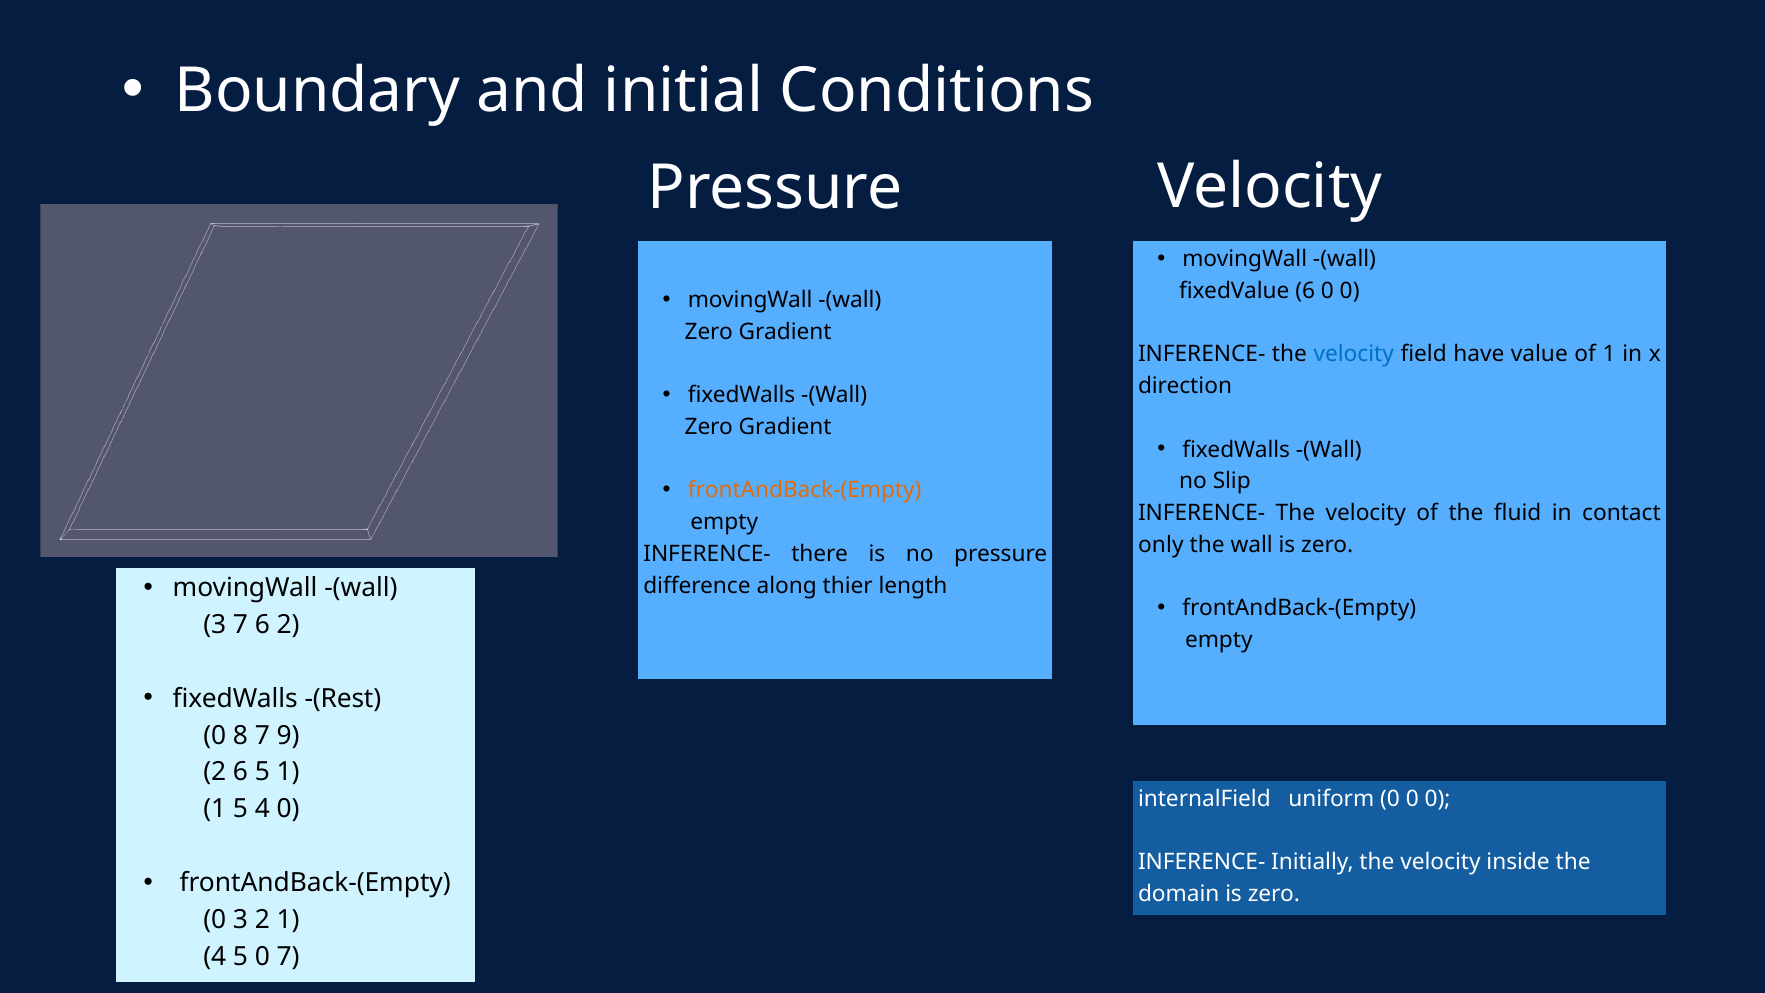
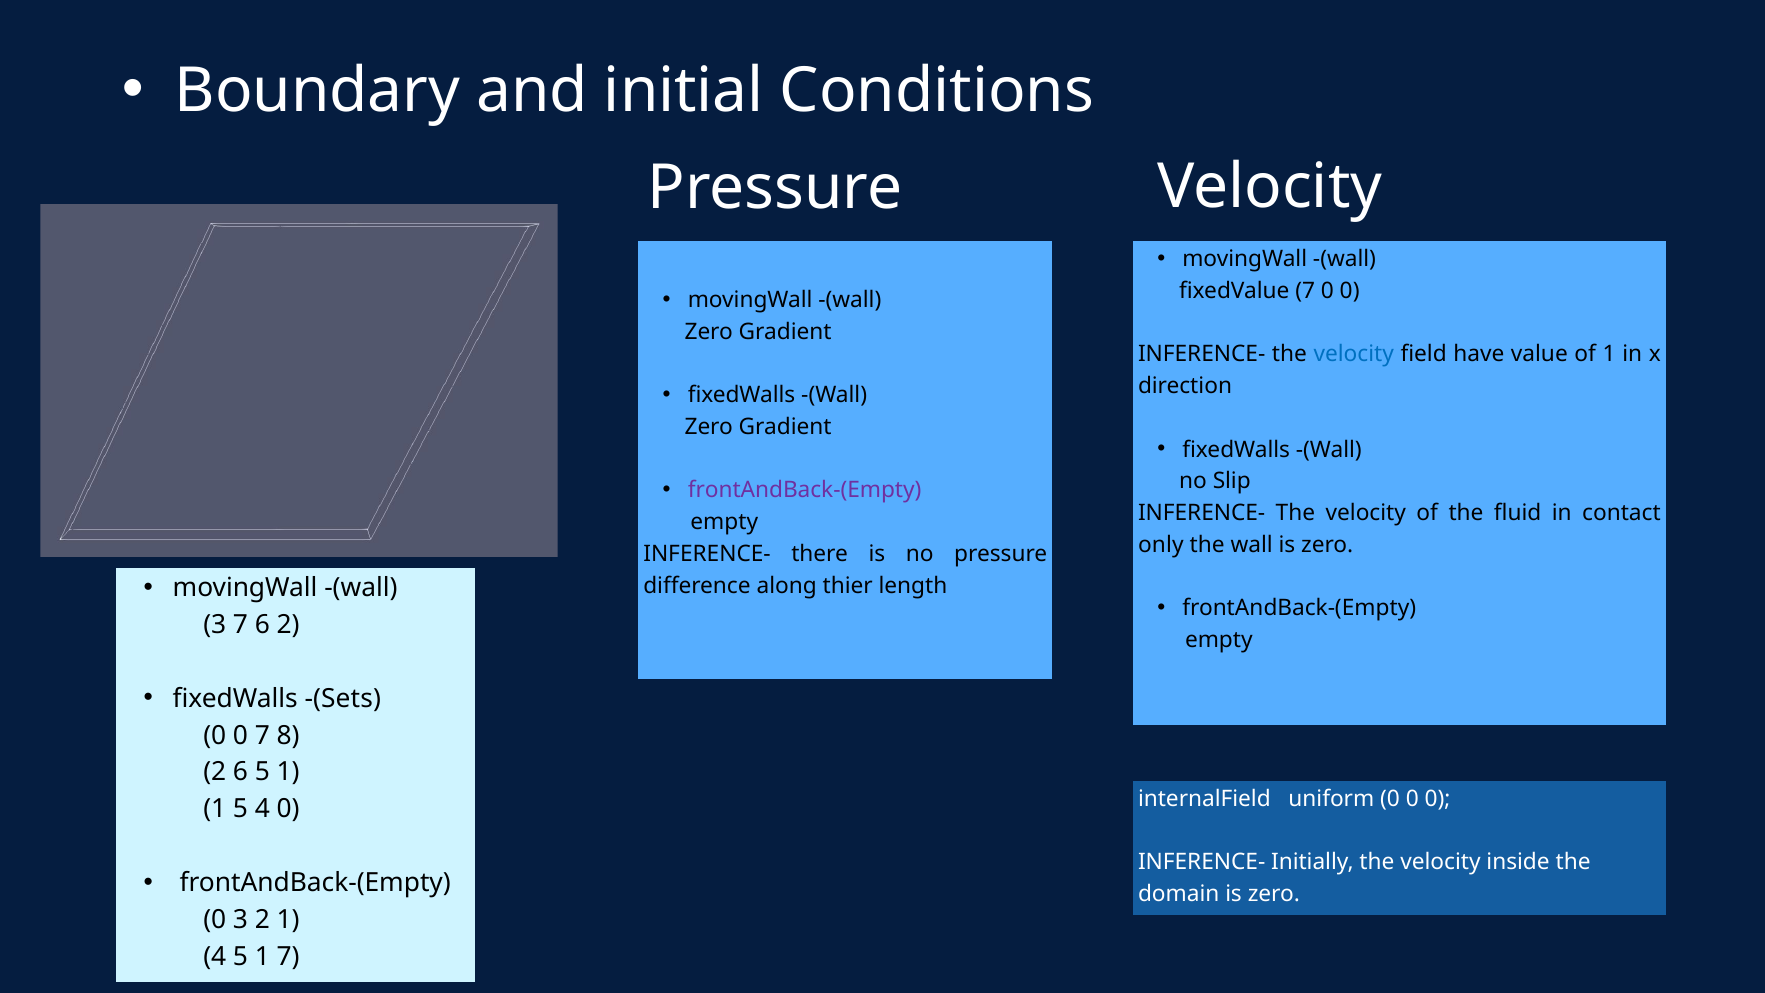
fixedValue 6: 6 -> 7 (1305, 291)
frontAndBack-(Empty colour: orange -> purple (805, 490)
-(Rest: -(Rest -> -(Sets (343, 698)
8: 8 -> 0 (240, 735)
9: 9 -> 8 (288, 735)
4 5 0: 0 -> 1 (262, 957)
